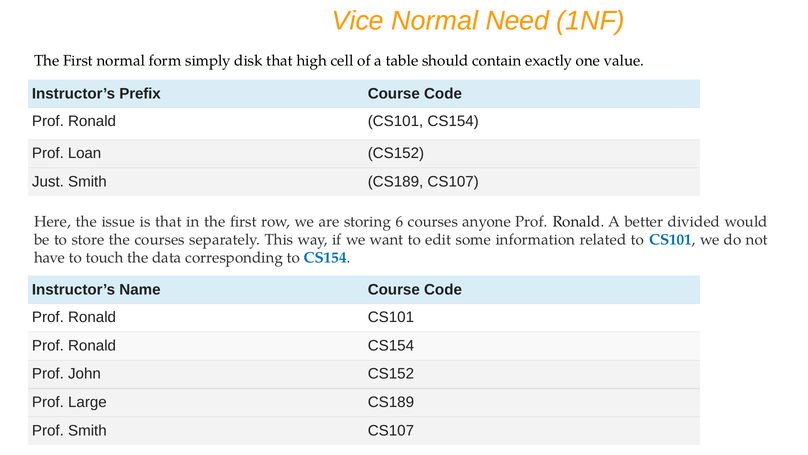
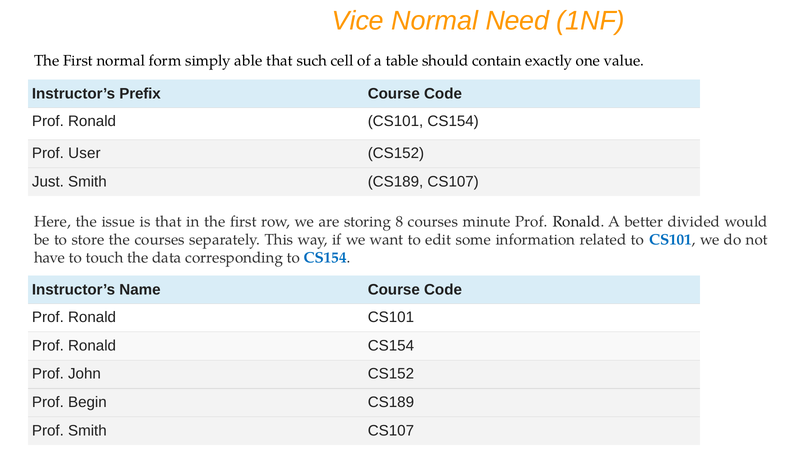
disk: disk -> able (248, 60)
high: high -> such (312, 60)
Loan: Loan -> User (84, 153)
6: 6 -> 8 (399, 221)
anyone: anyone -> minute (487, 221)
Large: Large -> Begin (87, 402)
